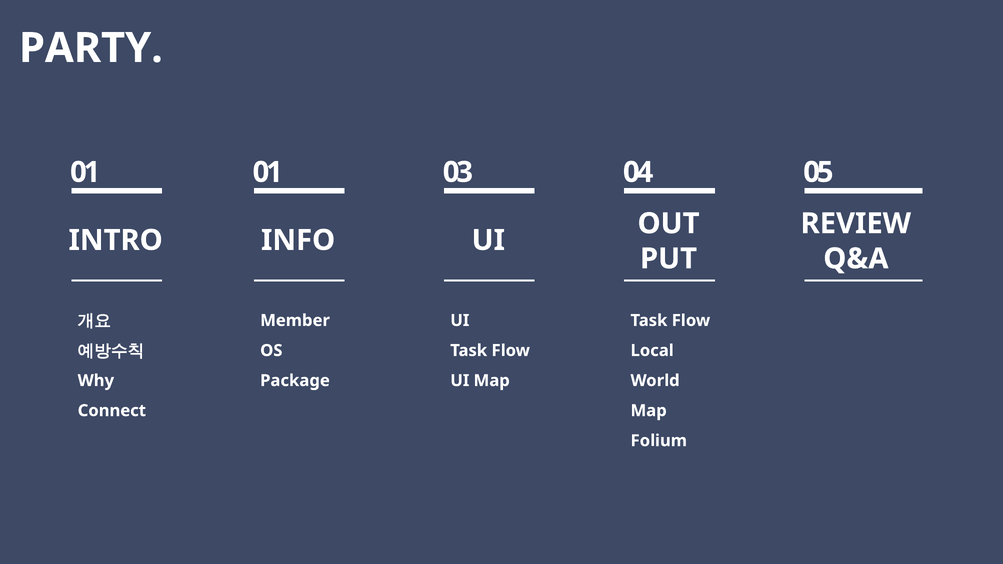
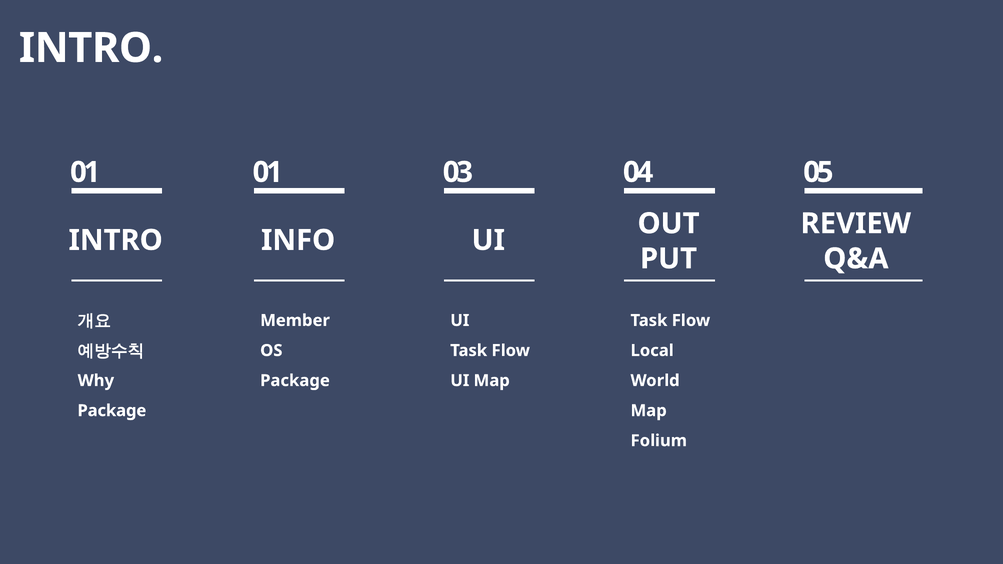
PARTY: PARTY -> INTRO (91, 48)
Connect: Connect -> Package (112, 411)
